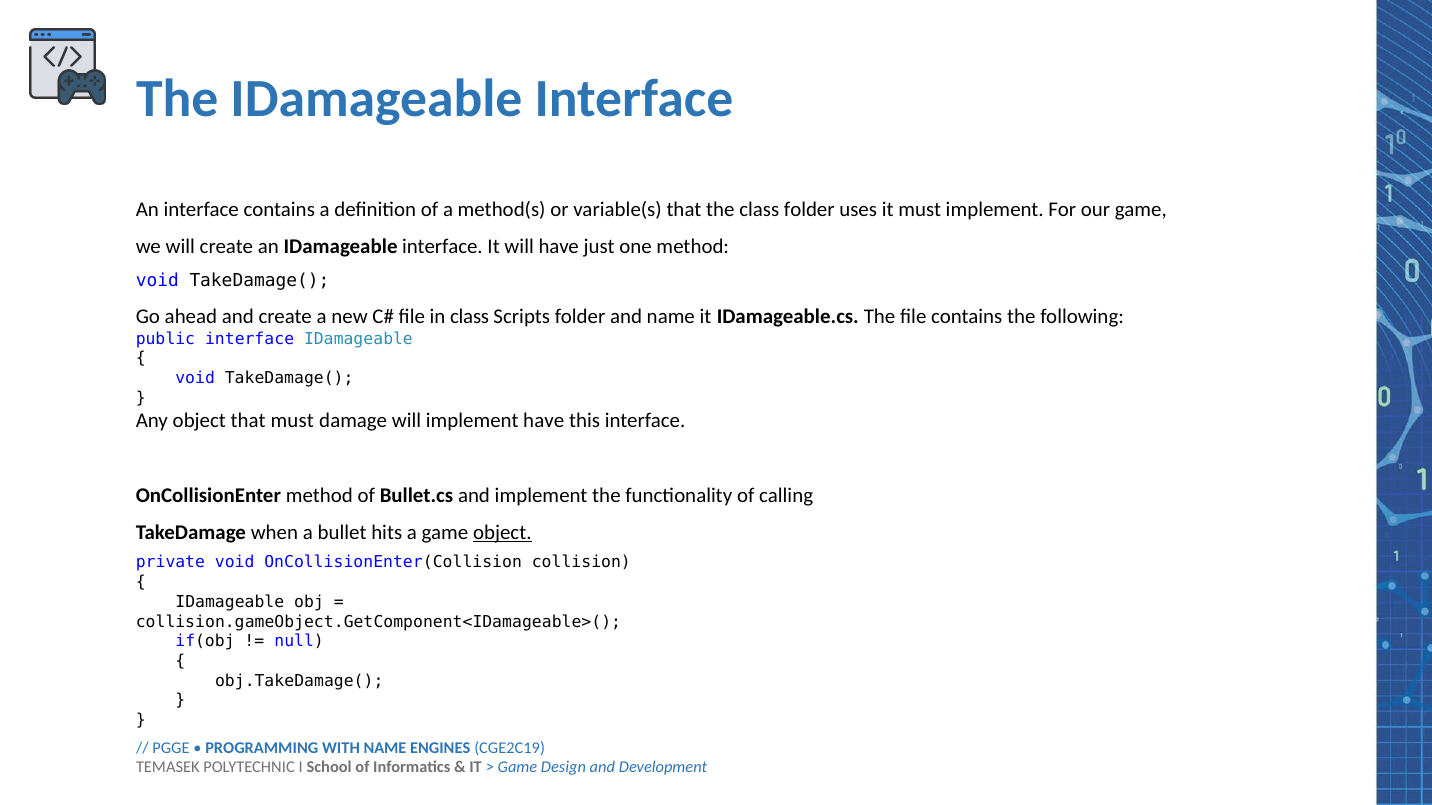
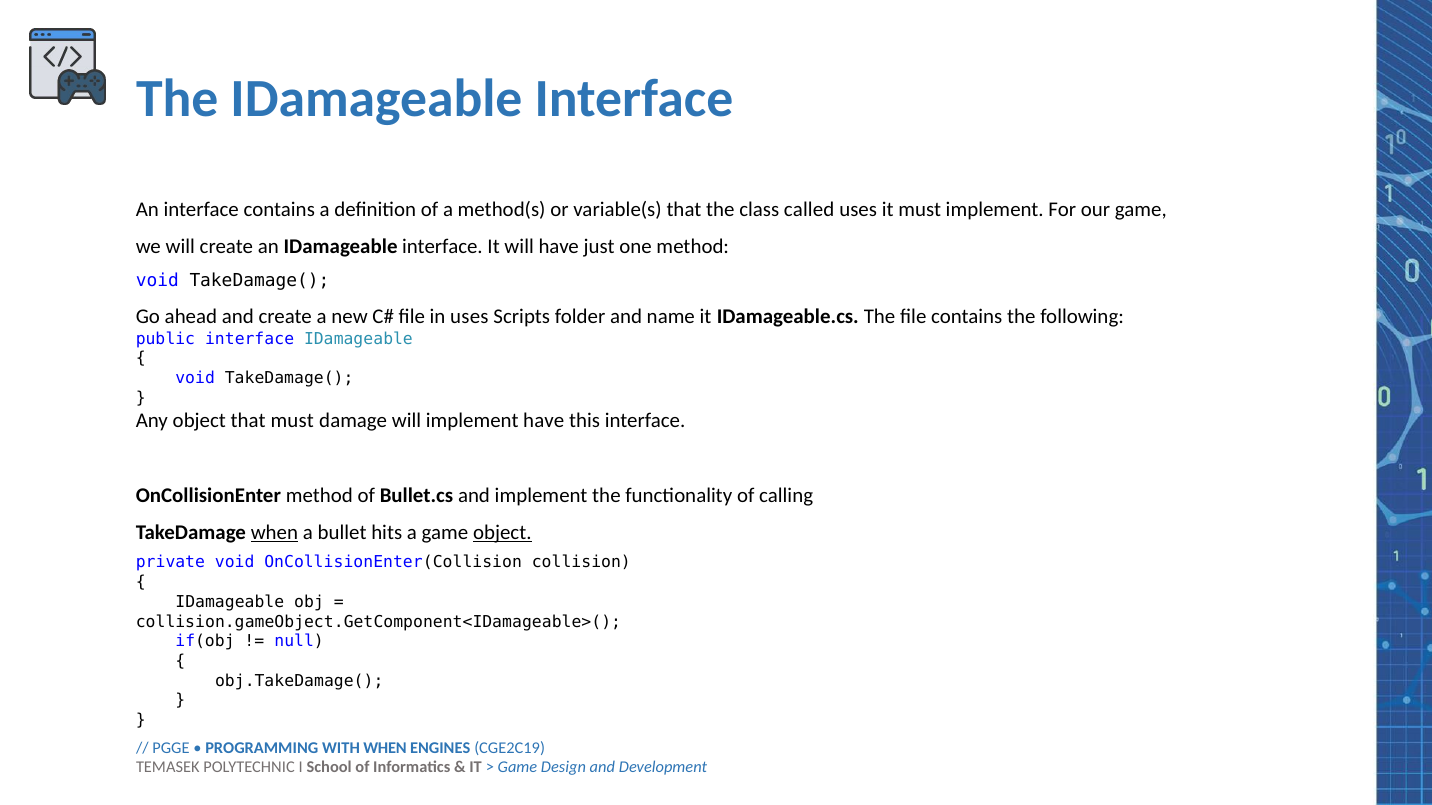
class folder: folder -> called (809, 210)
in class: class -> uses (469, 317)
when underline: none -> present (274, 533)
NAME: NAME -> WHEN (385, 748)
